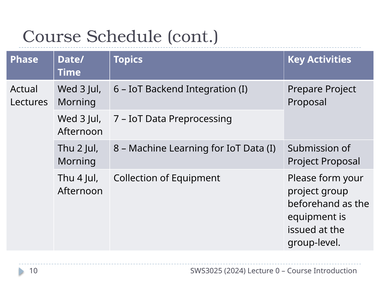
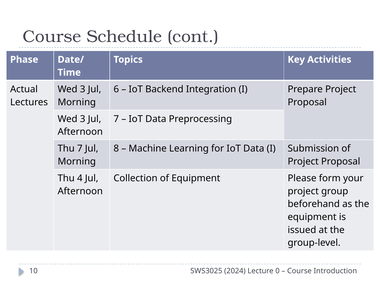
Thu 2: 2 -> 7 (80, 149)
